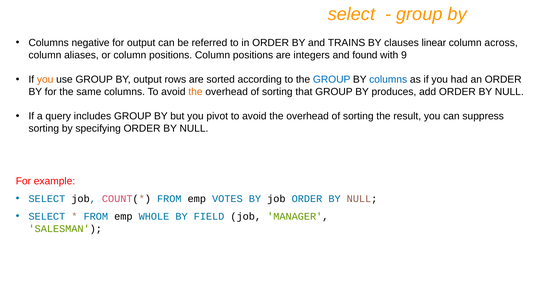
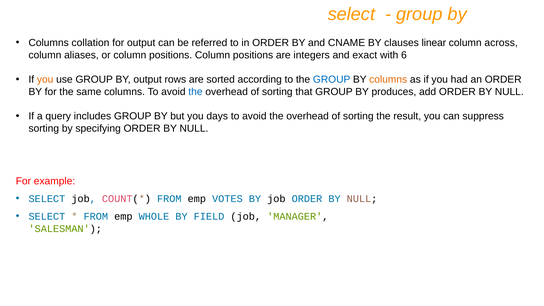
negative: negative -> collation (90, 43)
TRAINS: TRAINS -> CNAME (347, 43)
found: found -> exact (365, 55)
9: 9 -> 6 (404, 55)
columns colour: blue -> orange (388, 80)
the colour: orange -> blue (195, 92)
pivot: pivot -> days (217, 116)
